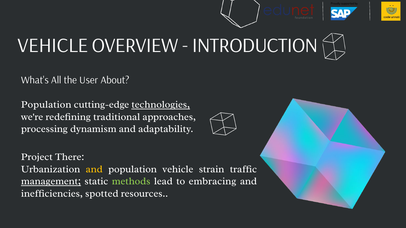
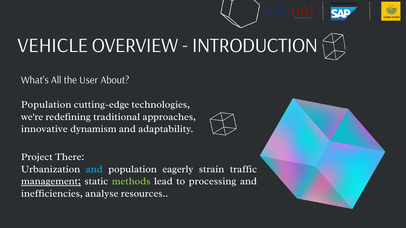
technologies underline: present -> none (161, 105)
processing: processing -> innovative (44, 129)
and colour: yellow -> light blue (94, 169)
population vehicle: vehicle -> eagerly (178, 169)
embracing: embracing -> processing (213, 182)
spotted: spotted -> analyse (102, 194)
